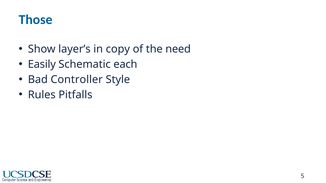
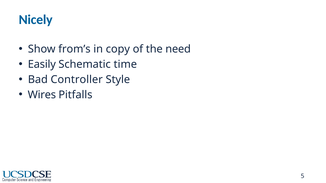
Those: Those -> Nicely (36, 20)
layer’s: layer’s -> from’s (74, 49)
each: each -> time (125, 64)
Rules: Rules -> Wires (42, 95)
